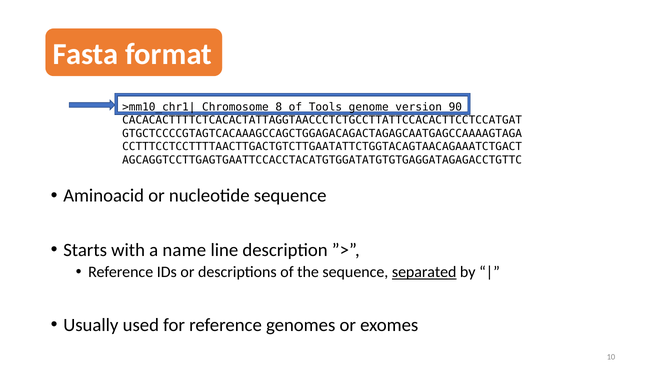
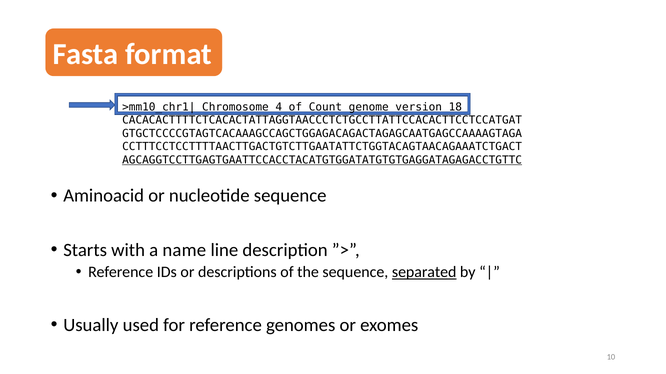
8: 8 -> 4 (279, 107)
Tools: Tools -> Count (325, 107)
90: 90 -> 18 (455, 107)
AGCAGGTCCTTGAGTGAATTCCACCTACATGTGGATATGTGTGAGGATAGAGACCTGTTC underline: none -> present (322, 160)
